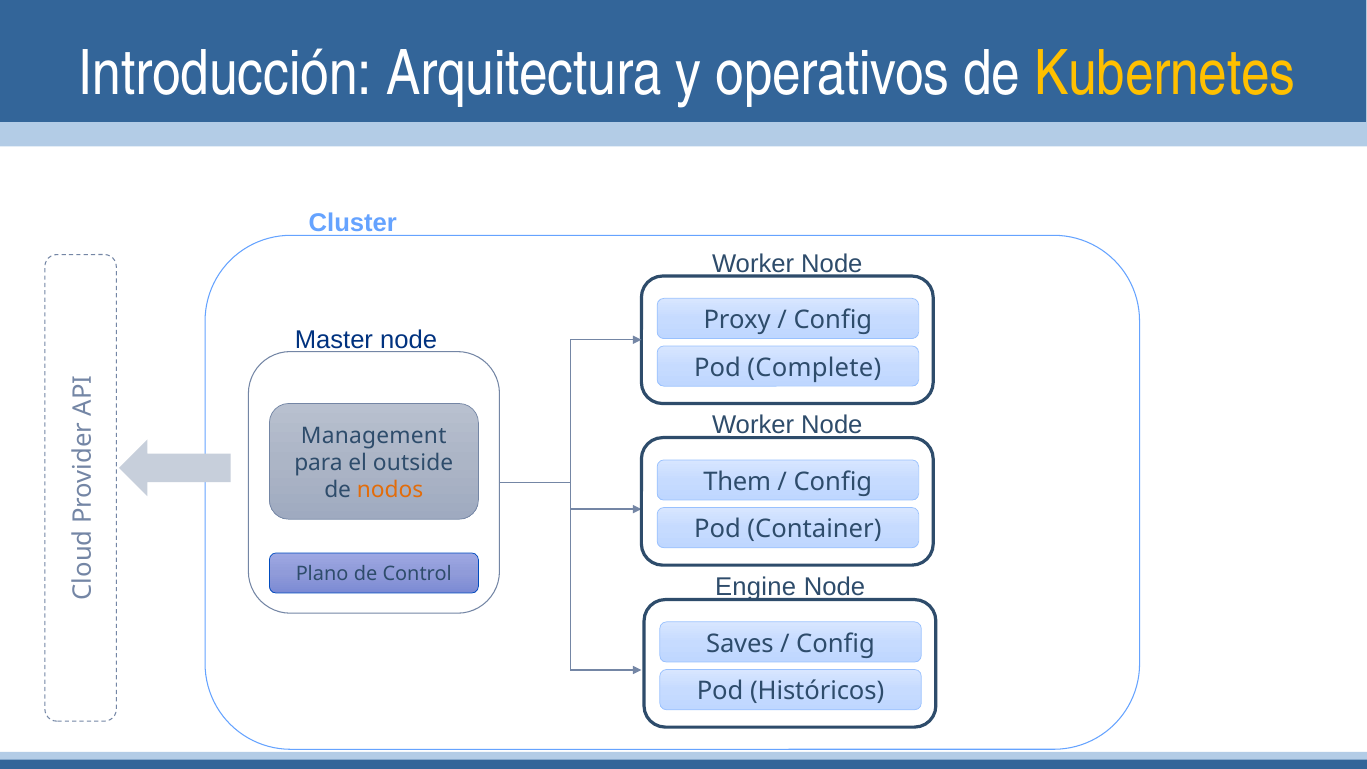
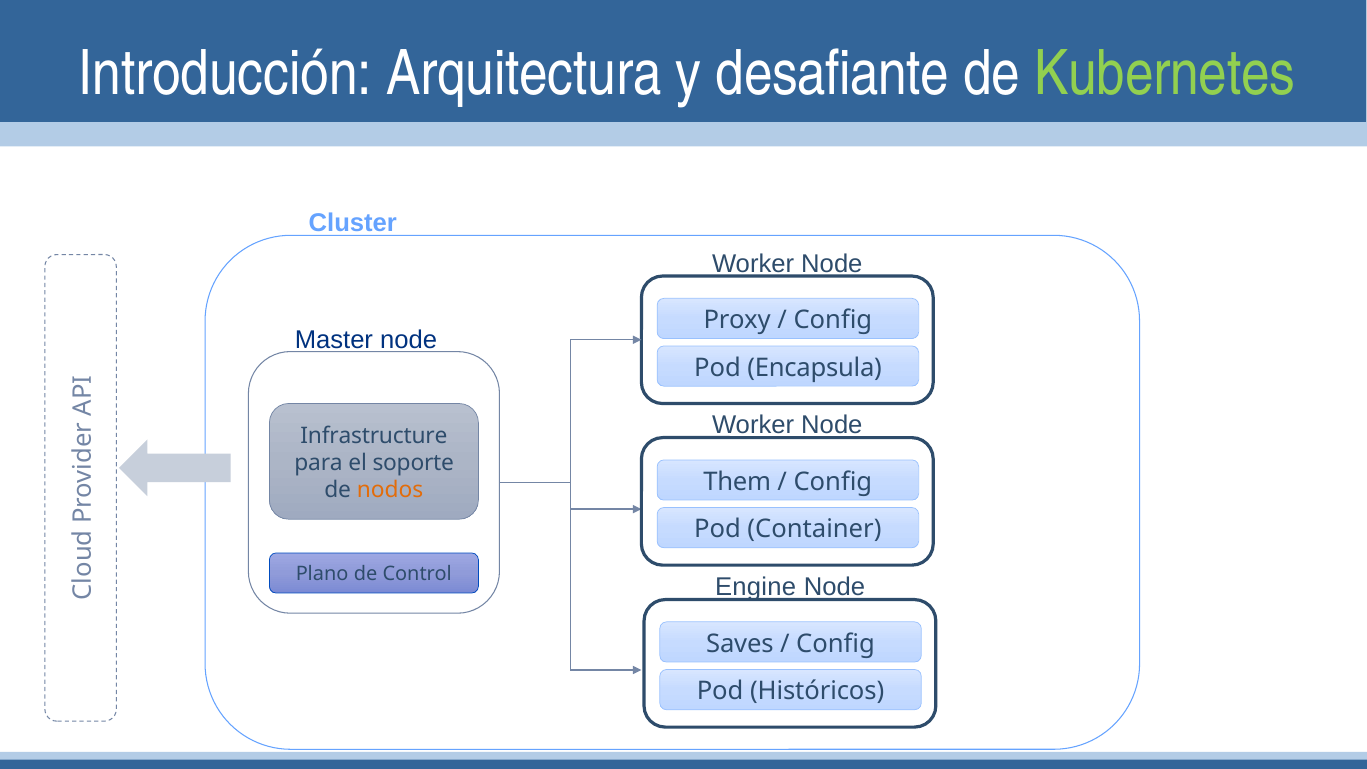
operativos: operativos -> desafiante (833, 74)
Kubernetes colour: yellow -> light green (1165, 74)
Complete: Complete -> Encapsula (815, 368)
Management: Management -> Infrastructure (374, 436)
outside: outside -> soporte (413, 463)
